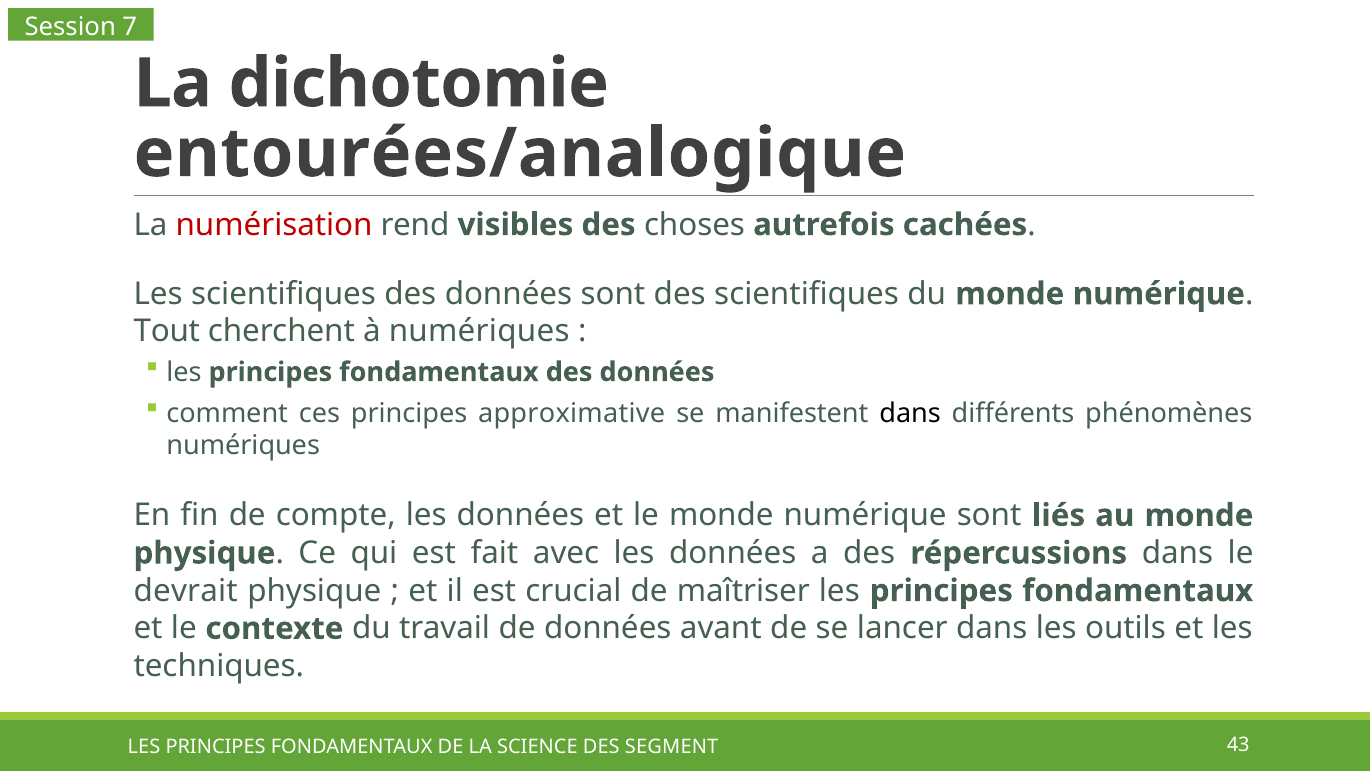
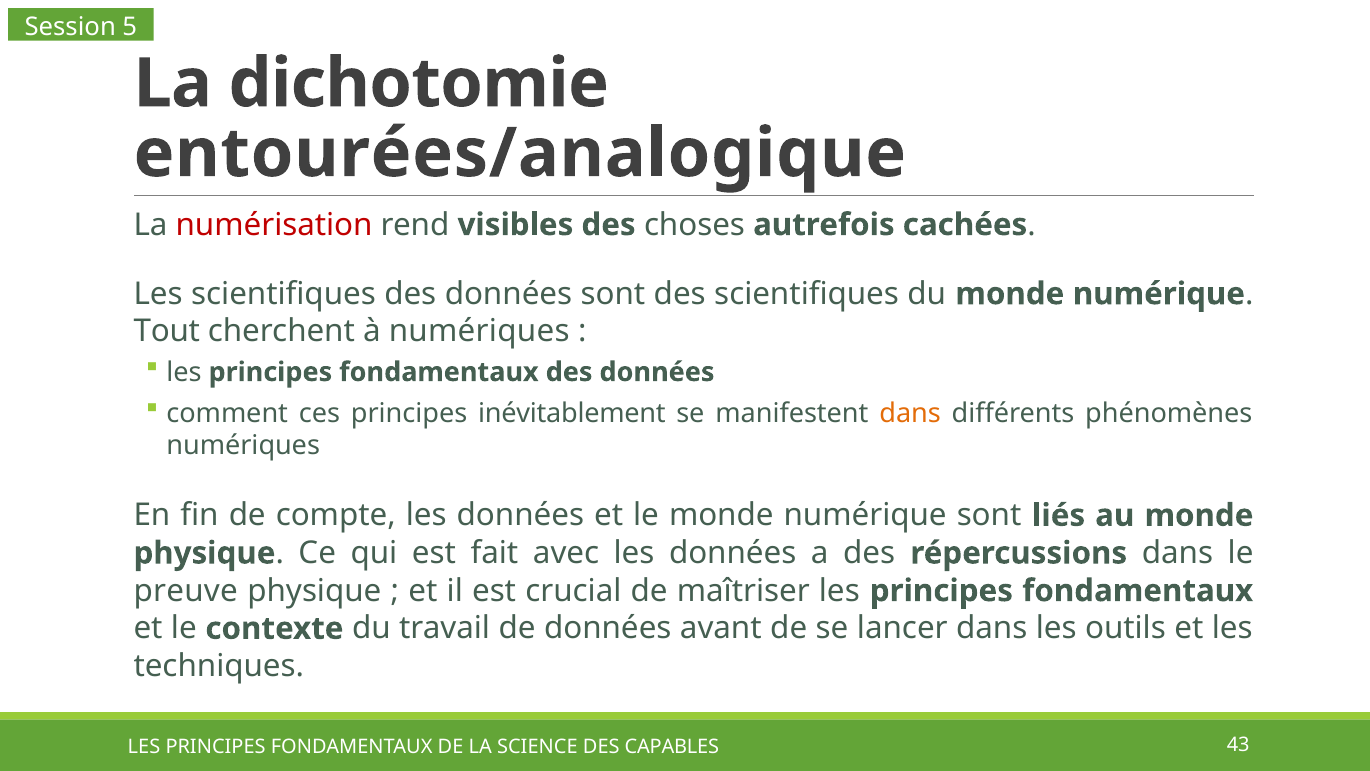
7: 7 -> 5 (130, 27)
approximative: approximative -> inévitablement (572, 413)
dans colour: black -> orange (910, 413)
devrait: devrait -> preuve (186, 591)
SEGMENT: SEGMENT -> CAPABLES (672, 746)
